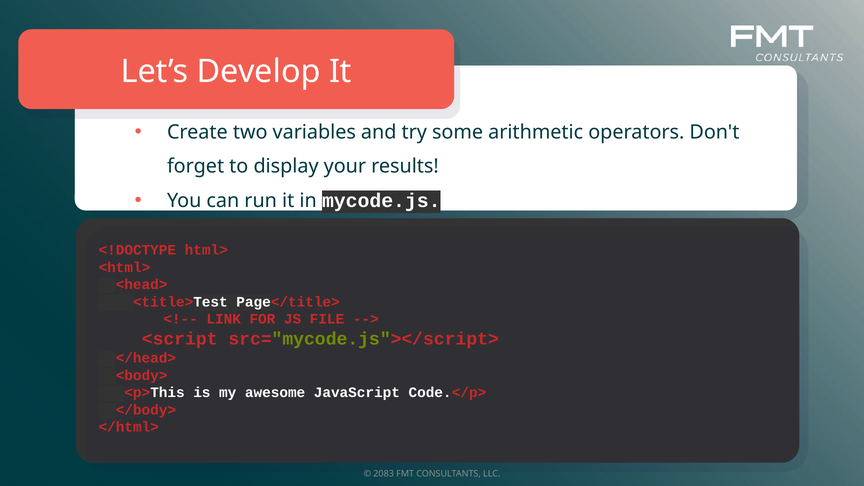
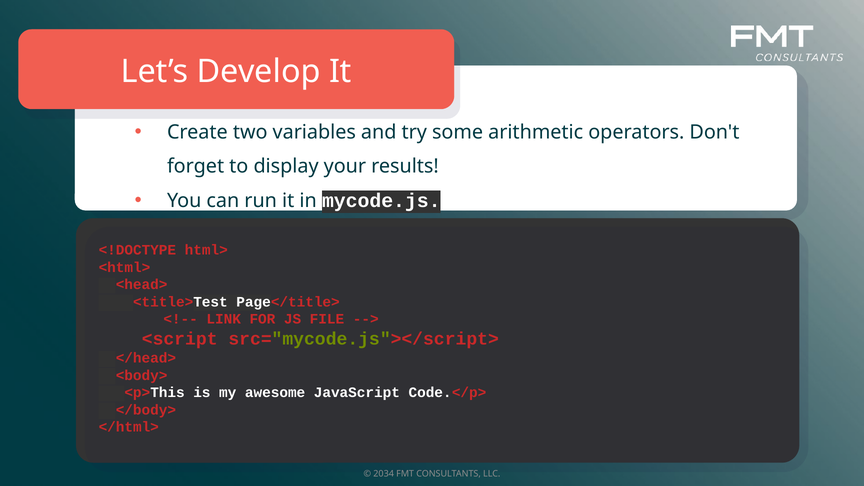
2083: 2083 -> 2034 (384, 474)
